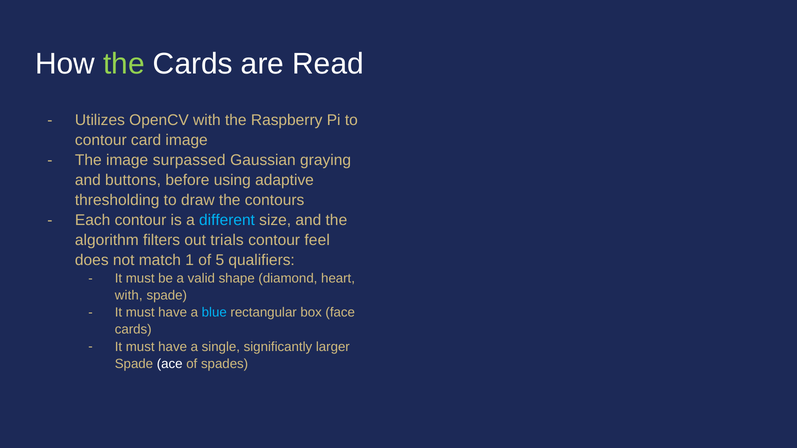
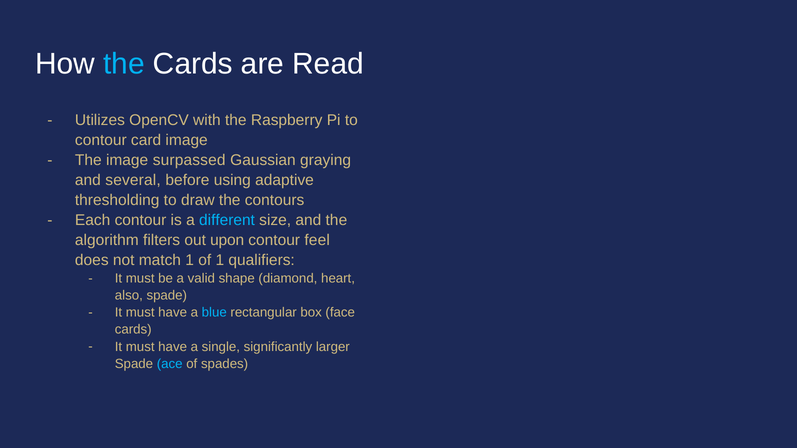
the colour: light green -> light blue (124, 64)
buttons: buttons -> several (133, 180)
trials: trials -> upon (227, 240)
of 5: 5 -> 1 (220, 260)
with: with -> also (129, 296)
ace colour: white -> light blue (170, 364)
